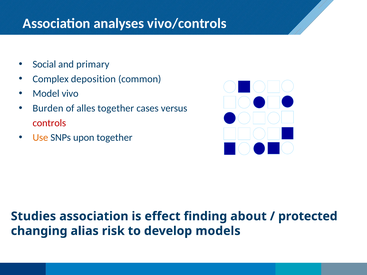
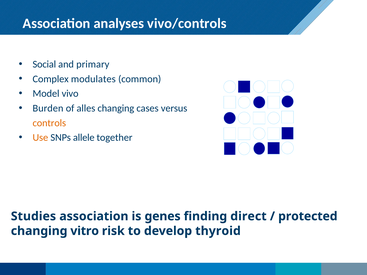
deposition: deposition -> modulates (93, 79)
alles together: together -> changing (116, 108)
controls colour: red -> orange (49, 123)
upon: upon -> allele (84, 138)
effect: effect -> genes (163, 216)
about: about -> direct (248, 216)
alias: alias -> vitro (85, 231)
models: models -> thyroid (218, 231)
